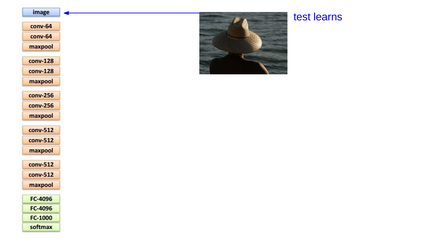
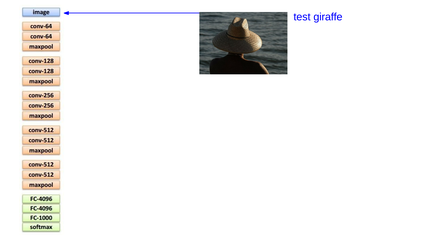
learns: learns -> giraffe (328, 17)
